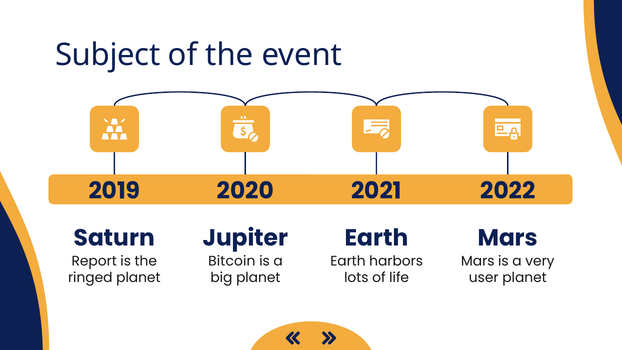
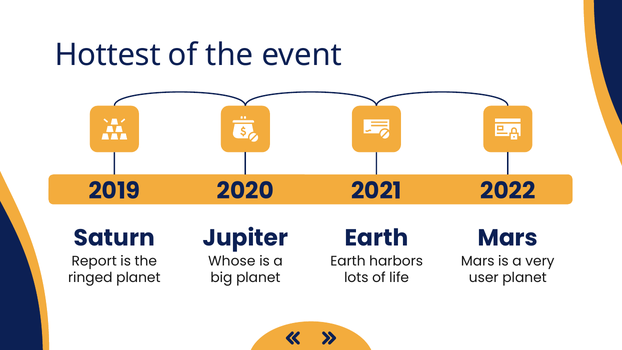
Subject: Subject -> Hottest (108, 55)
Bitcoin: Bitcoin -> Whose (232, 261)
